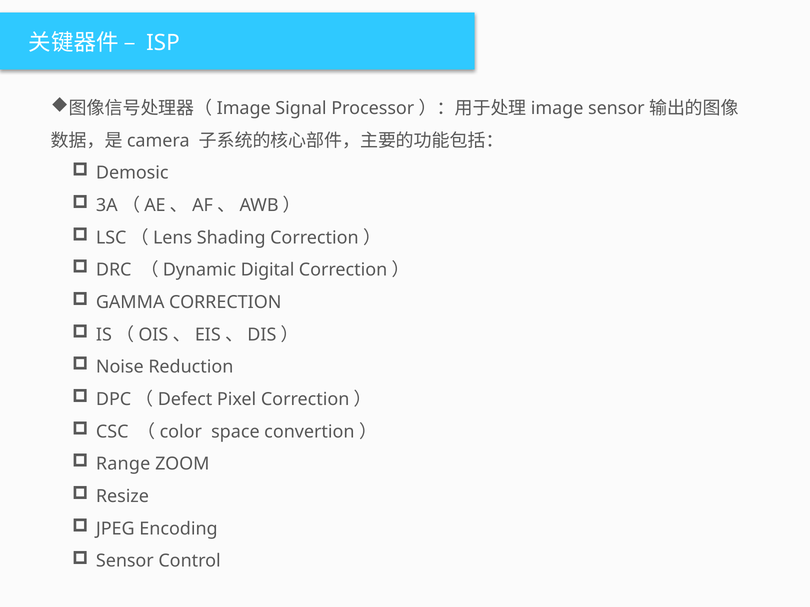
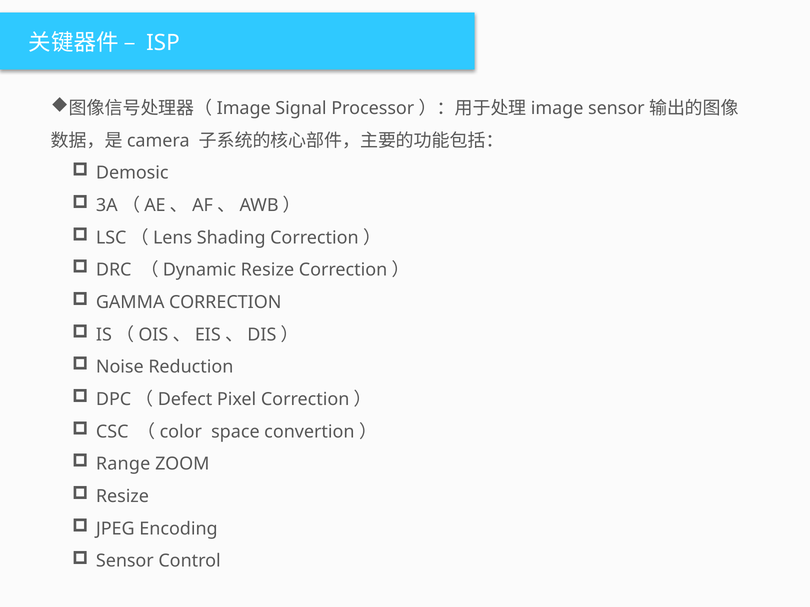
（Dynamic Digital: Digital -> Resize (267, 270)
